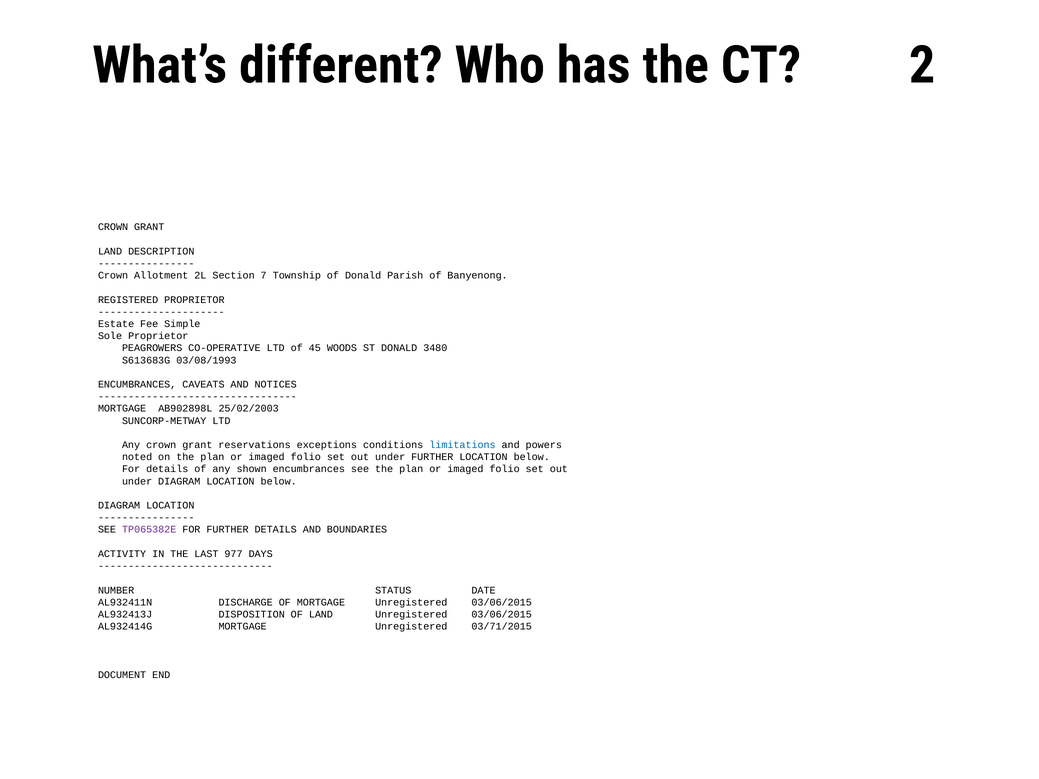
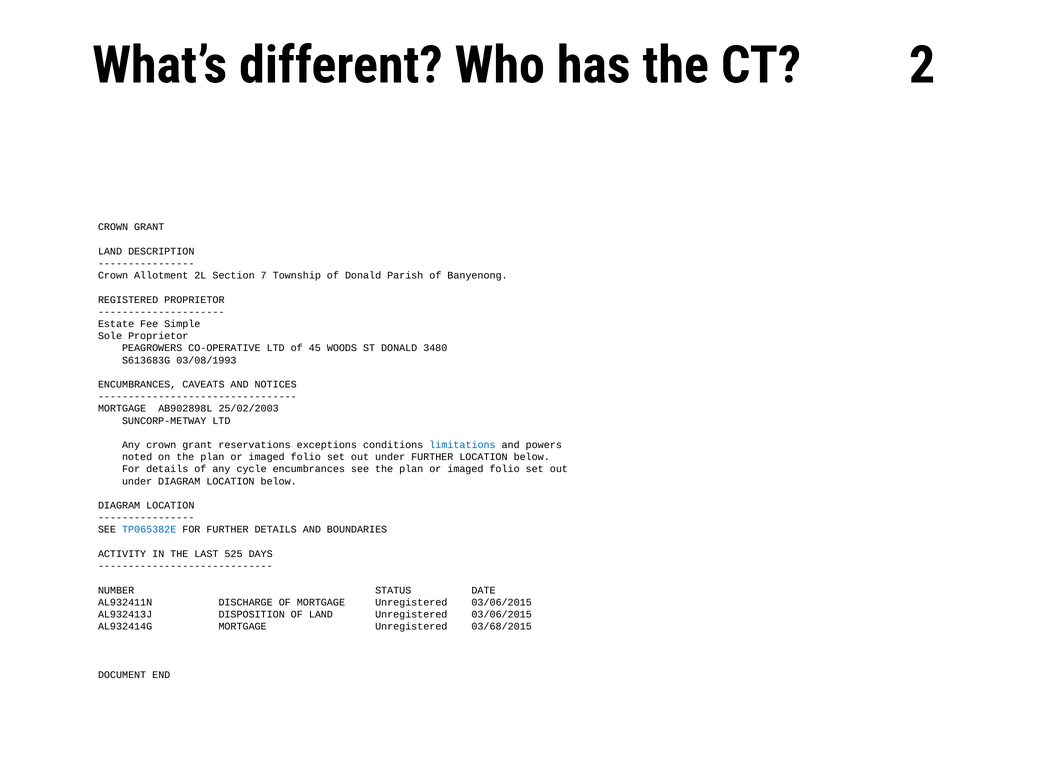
shown: shown -> cycle (252, 469)
TP065382E colour: purple -> blue (149, 530)
977: 977 -> 525 (234, 554)
03/71/2015: 03/71/2015 -> 03/68/2015 (502, 627)
